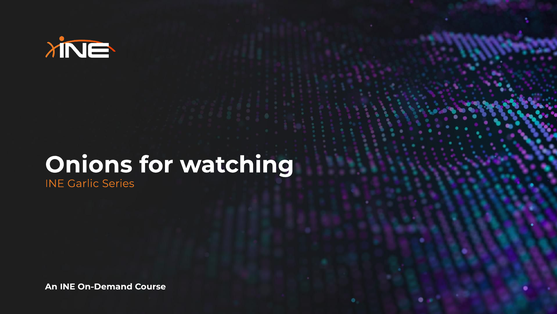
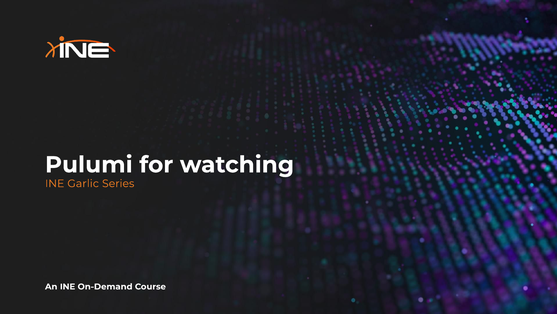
Onions: Onions -> Pulumi (89, 164)
